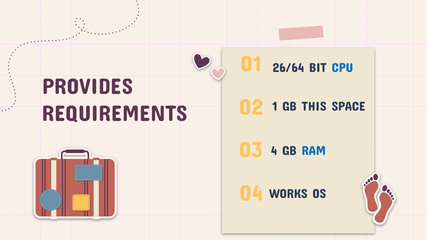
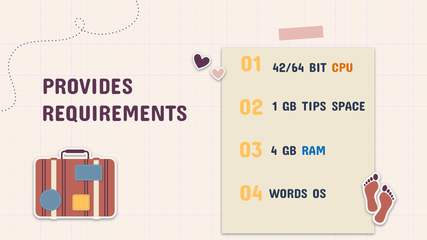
26/64: 26/64 -> 42/64 (288, 68)
CPU colour: blue -> orange (343, 68)
THIS: THIS -> TIPS (314, 107)
WORKS: WORKS -> WORDS (288, 194)
